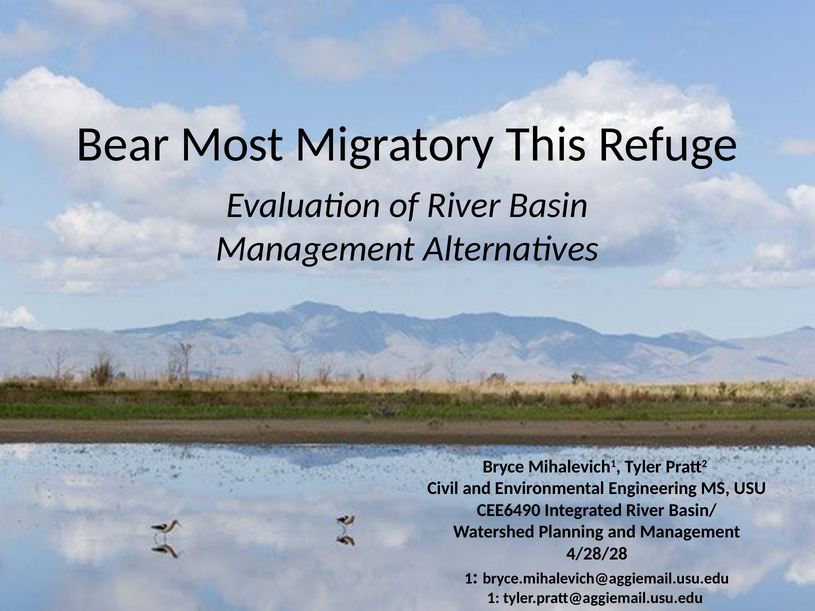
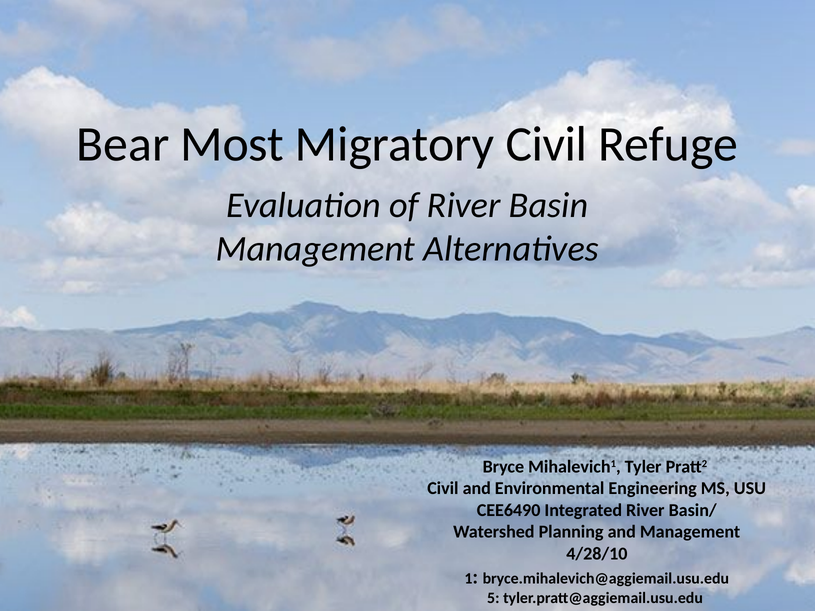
Migratory This: This -> Civil (546, 144)
4/28/28: 4/28/28 -> 4/28/10 (597, 554)
1: 1 -> 5 (493, 598)
